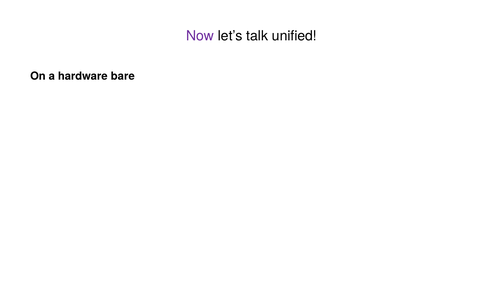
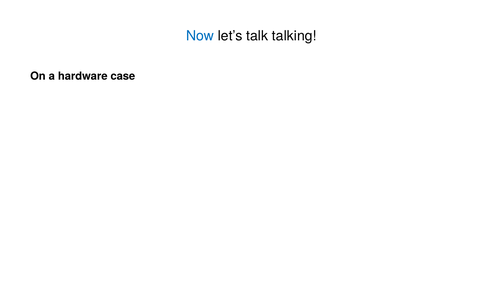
Now colour: purple -> blue (200, 36)
unified: unified -> talking (294, 36)
bare: bare -> case (123, 76)
